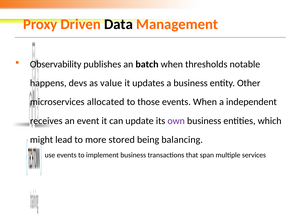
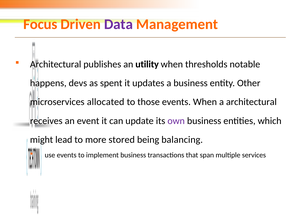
Proxy: Proxy -> Focus (40, 24)
Data colour: black -> purple (119, 24)
Observability: Observability -> Architectural (56, 64)
batch: batch -> utility (147, 64)
value: value -> spent (111, 83)
a independent: independent -> architectural (251, 102)
